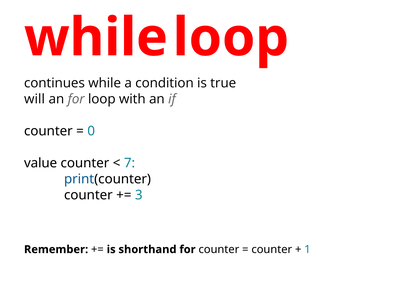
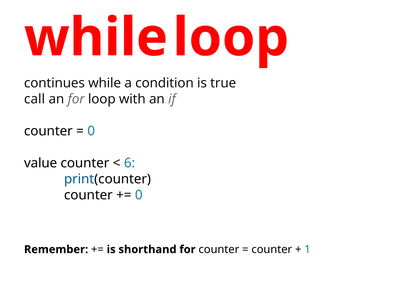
will: will -> call (35, 99)
7: 7 -> 6 (130, 163)
3: 3 -> 0 (139, 195)
